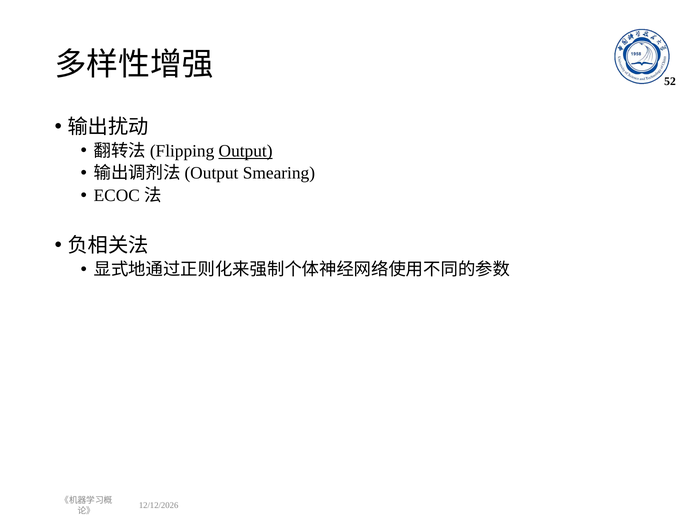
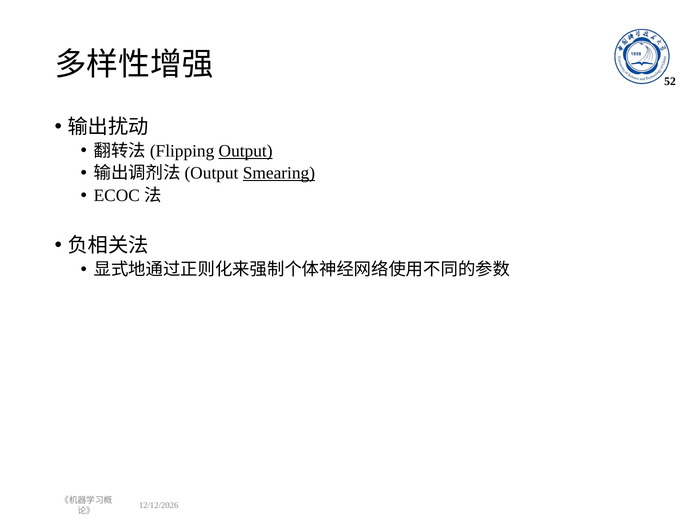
Smearing underline: none -> present (279, 173)
